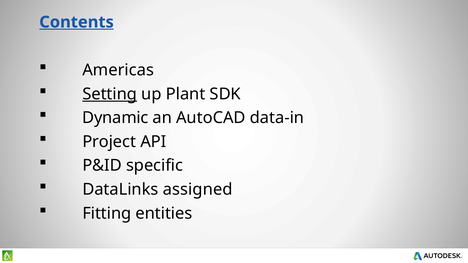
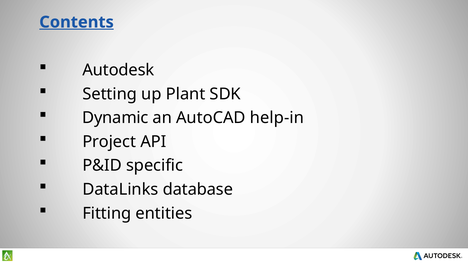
Americas: Americas -> Autodesk (118, 70)
Setting underline: present -> none (110, 94)
data-in: data-in -> help-in (277, 118)
assigned: assigned -> database (198, 190)
